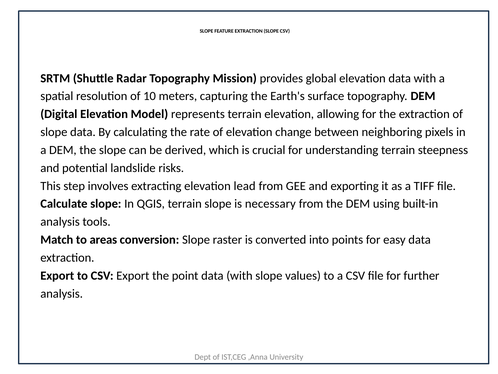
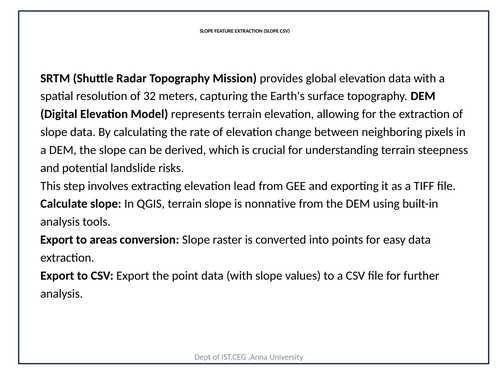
10: 10 -> 32 (150, 96)
necessary: necessary -> nonnative (270, 204)
Match: Match -> Export (57, 239)
